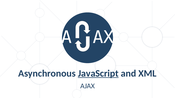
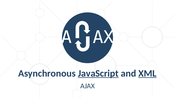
XML underline: none -> present (147, 74)
